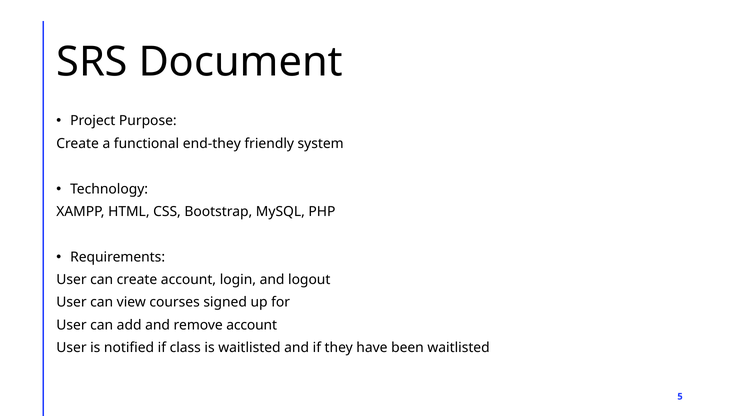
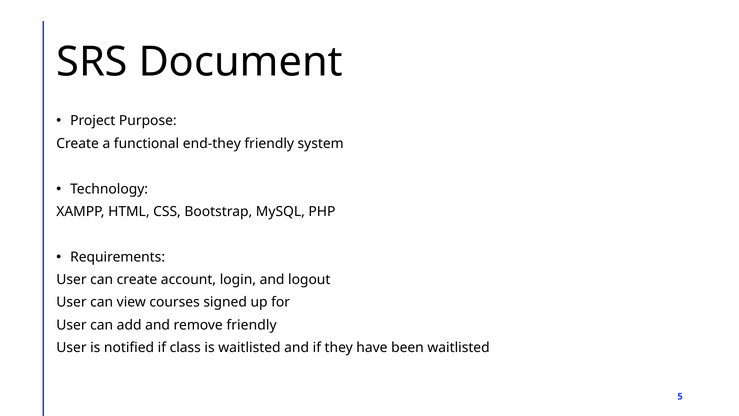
remove account: account -> friendly (252, 325)
